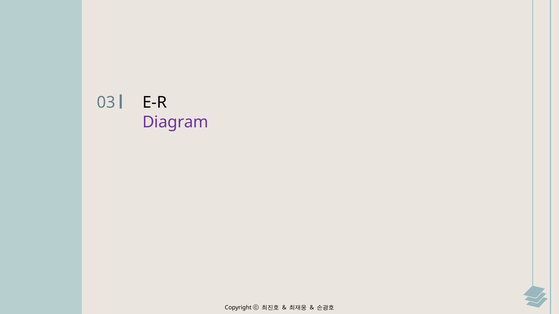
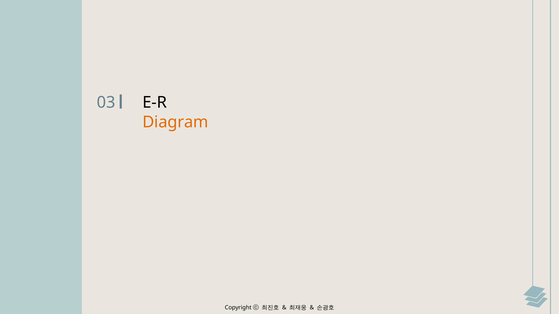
Diagram colour: purple -> orange (175, 122)
